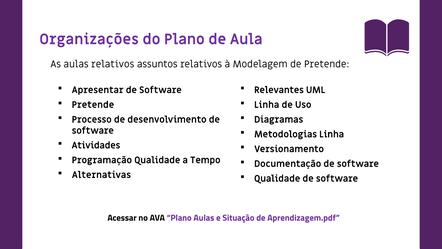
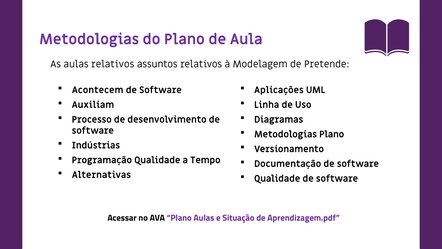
Organizações: Organizações -> Metodologias (89, 39)
Apresentar: Apresentar -> Acontecem (98, 90)
Relevantes: Relevantes -> Aplicações (279, 90)
Pretende: Pretende -> Auxiliam (93, 105)
Metodologias Linha: Linha -> Plano (332, 134)
Atividades: Atividades -> Indústrias (96, 145)
